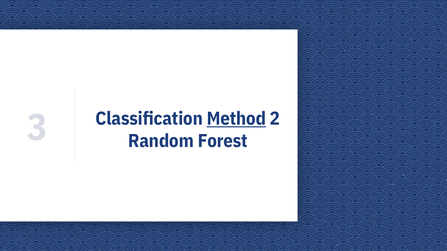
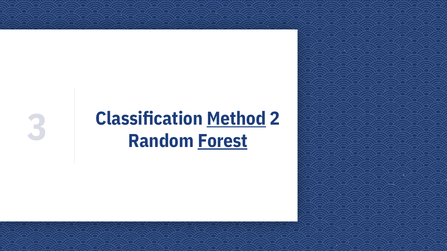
Forest underline: none -> present (223, 141)
